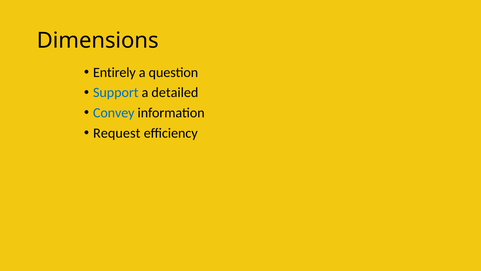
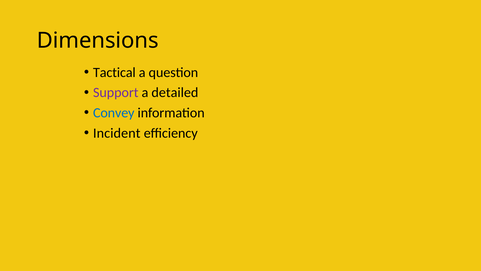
Entirely: Entirely -> Tactical (114, 72)
Support colour: blue -> purple (116, 93)
Request: Request -> Incident (117, 133)
